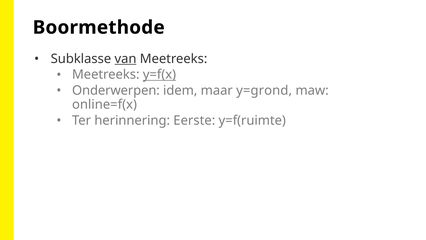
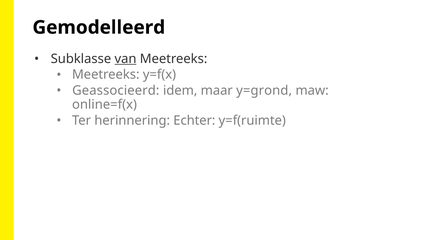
Boormethode: Boormethode -> Gemodelleerd (99, 27)
y=f(x underline: present -> none (159, 75)
Onderwerpen: Onderwerpen -> Geassocieerd (116, 90)
Eerste: Eerste -> Echter (194, 120)
